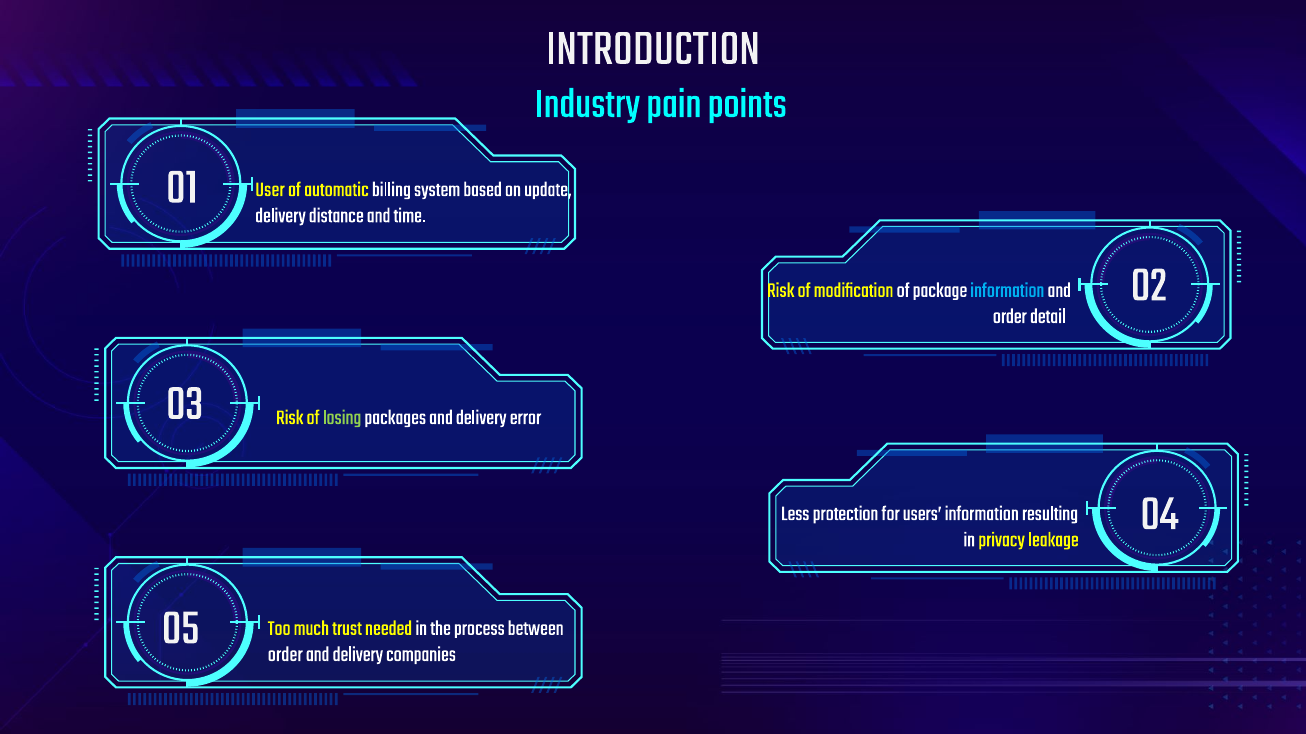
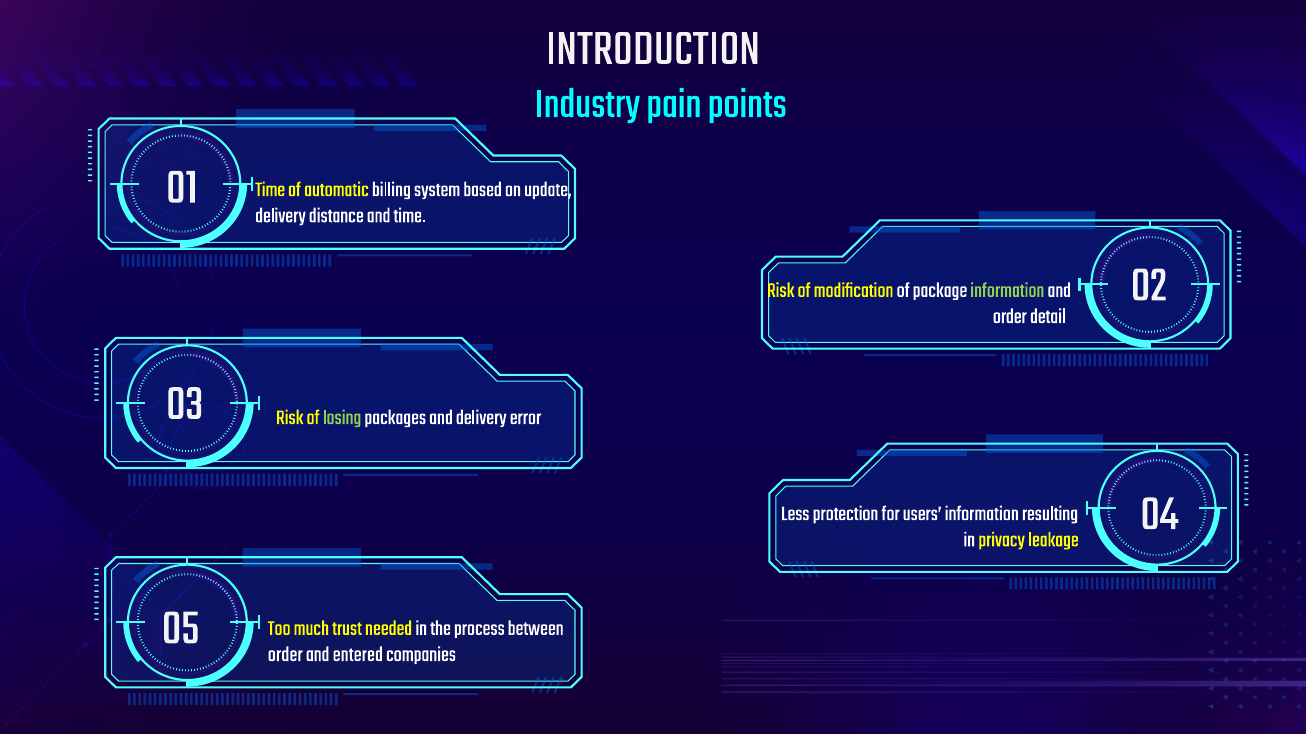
User: User -> Time (270, 189)
information colour: light blue -> light green (1007, 290)
delivery: delivery -> entered (358, 654)
